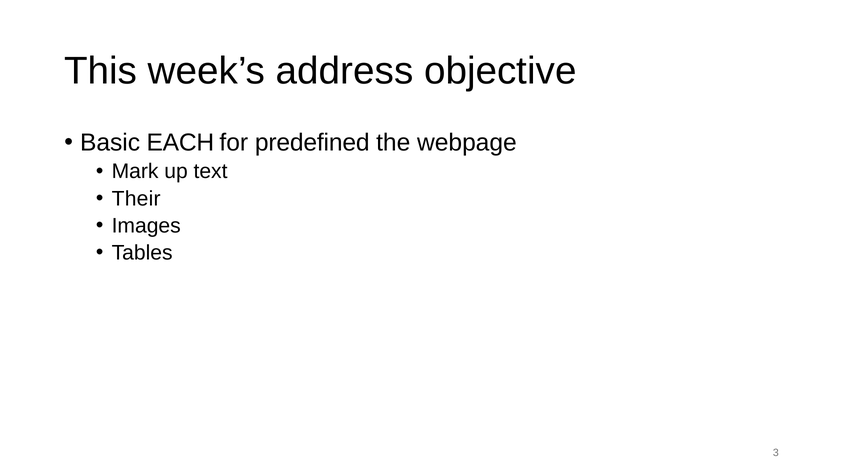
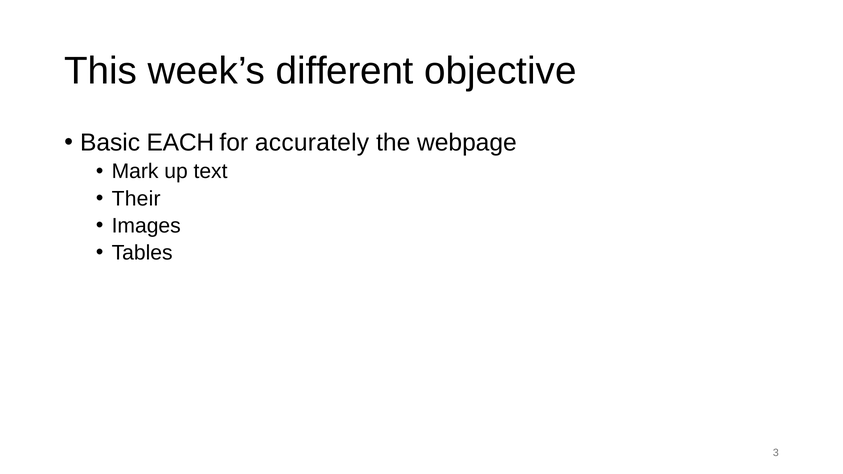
address: address -> different (345, 71)
predefined: predefined -> accurately (312, 143)
